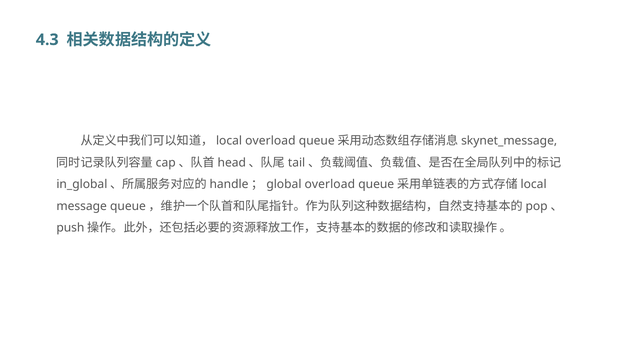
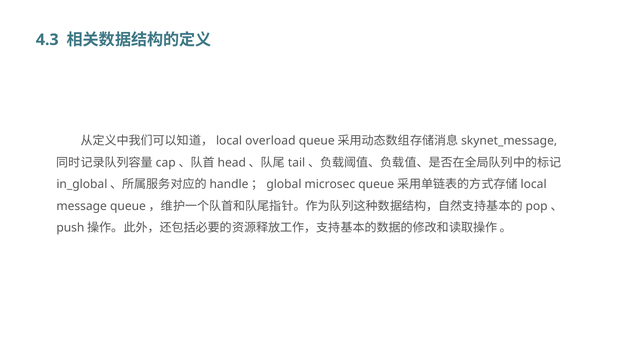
overload: overload -> microsec (330, 184)
